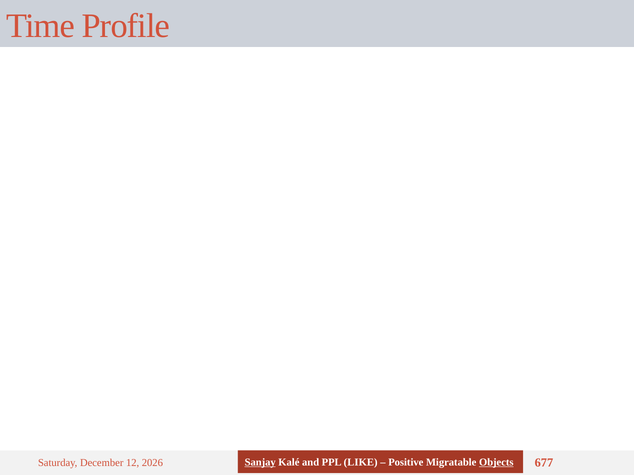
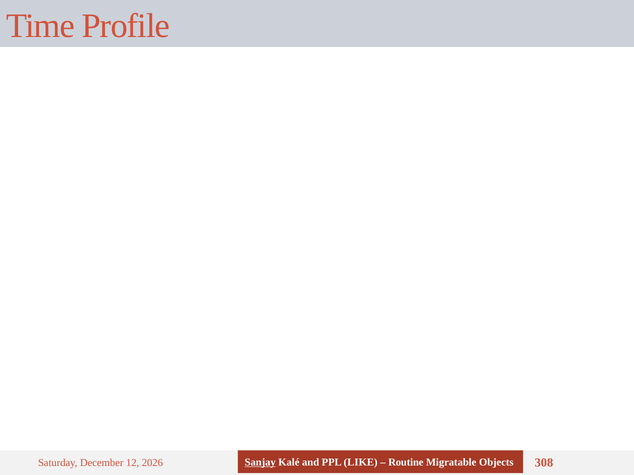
Positive: Positive -> Routine (406, 463)
Objects underline: present -> none (496, 463)
677: 677 -> 308 (544, 463)
